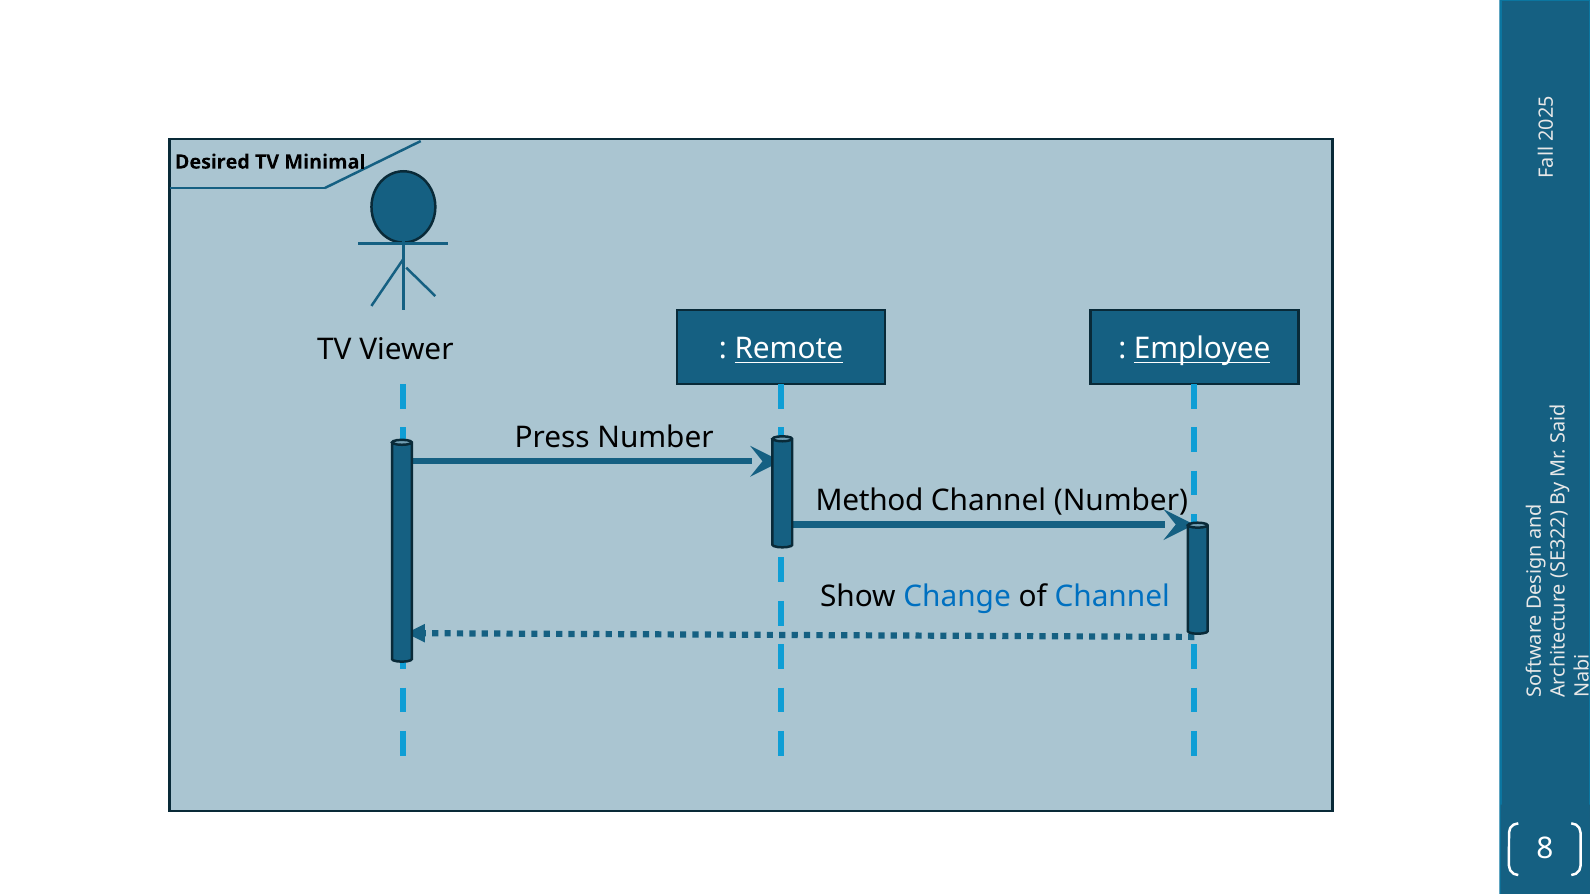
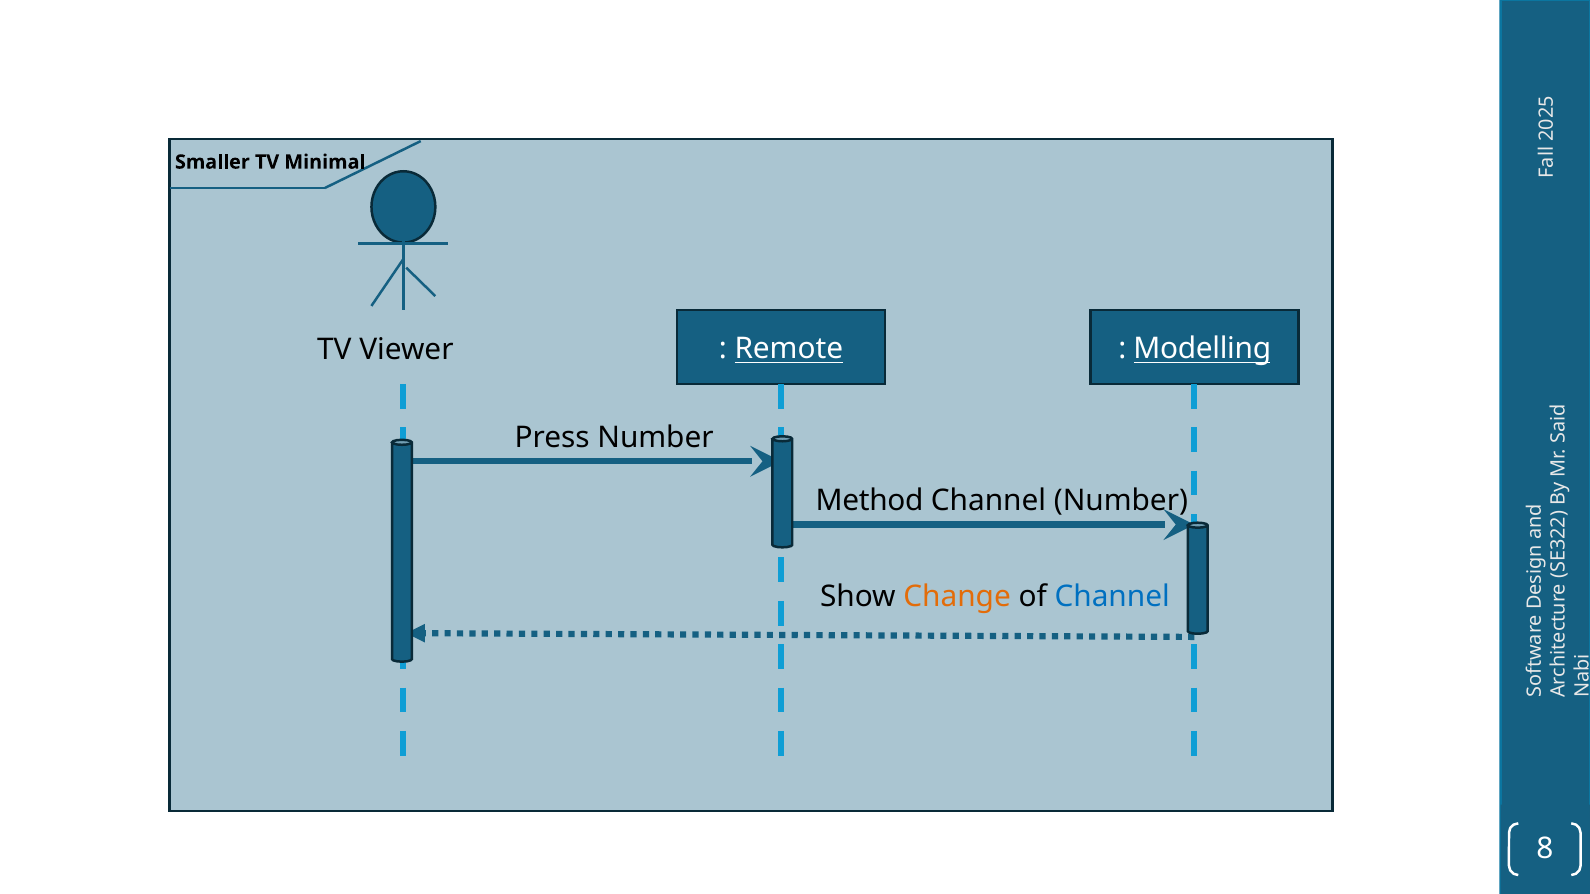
Desired: Desired -> Smaller (212, 162)
Employee: Employee -> Modelling (1202, 349)
Change colour: blue -> orange (957, 596)
